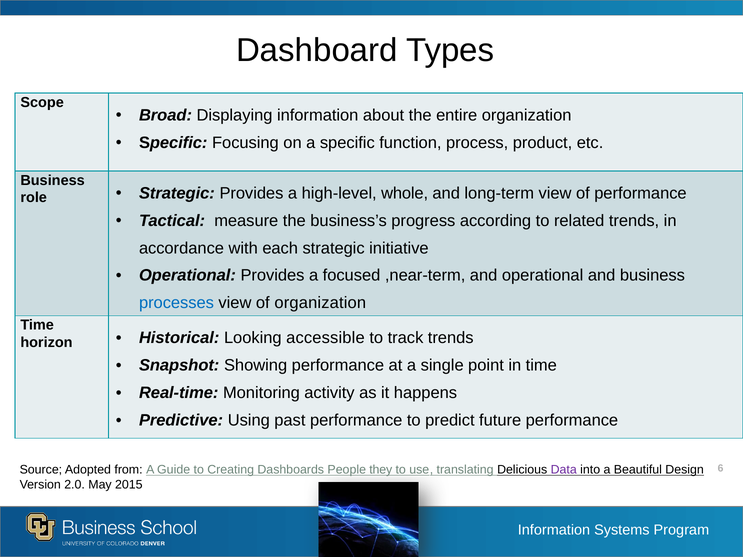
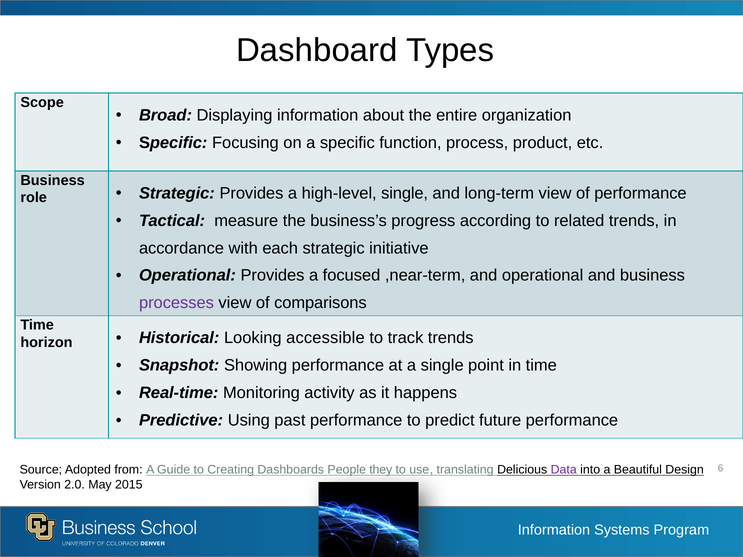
high-level whole: whole -> single (405, 193)
processes colour: blue -> purple (176, 303)
of organization: organization -> comparisons (320, 303)
